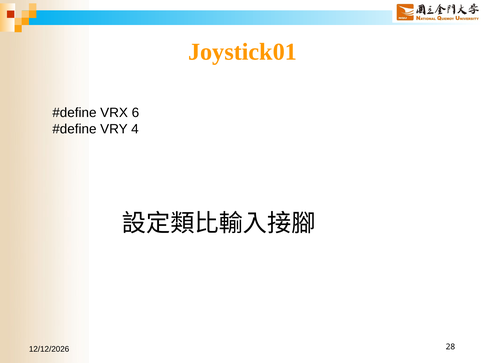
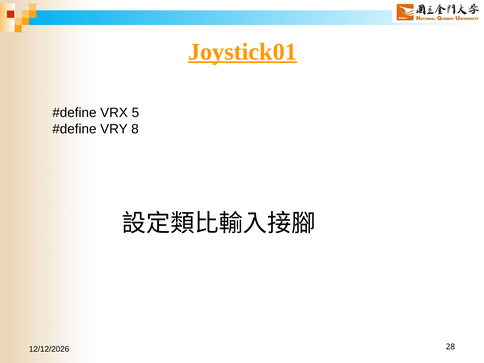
Joystick01 underline: none -> present (243, 52)
6: 6 -> 5 (135, 113)
4: 4 -> 8 (135, 129)
